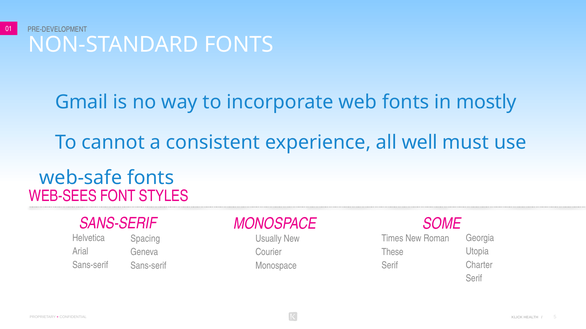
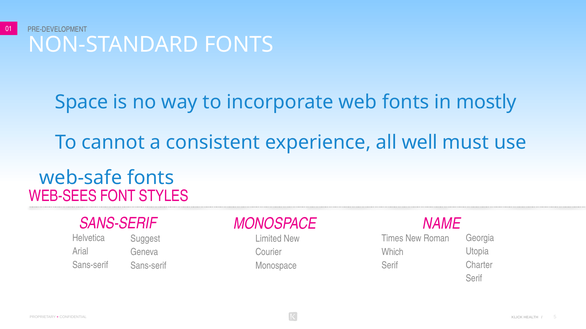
Gmail: Gmail -> Space (82, 102)
SOME: SOME -> NAME (442, 224)
Spacing: Spacing -> Suggest (145, 239)
Usually: Usually -> Limited (268, 239)
These: These -> Which (392, 252)
